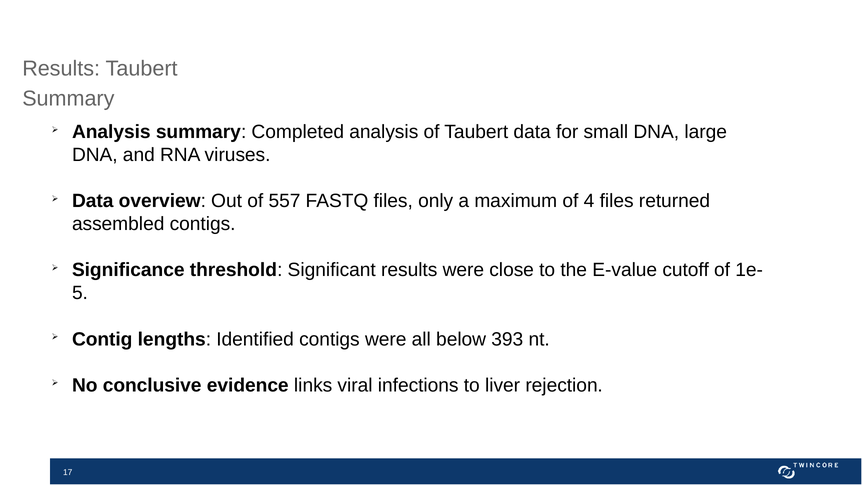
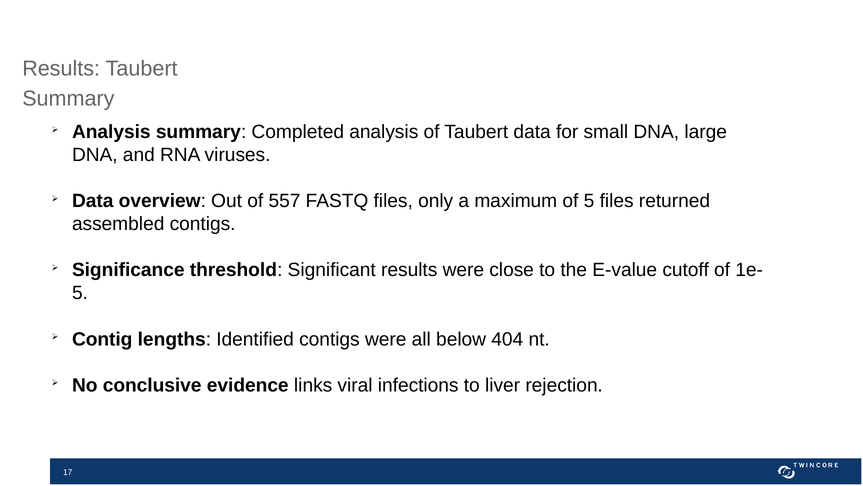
of 4: 4 -> 5 (589, 201)
393: 393 -> 404 (507, 339)
